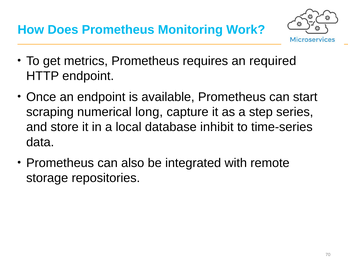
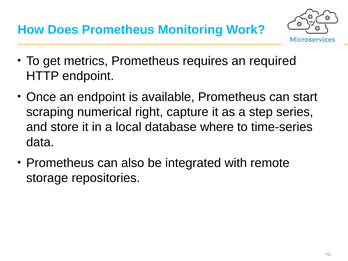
long: long -> right (149, 112)
inhibit: inhibit -> where (217, 127)
